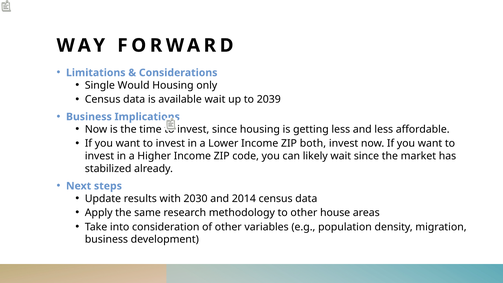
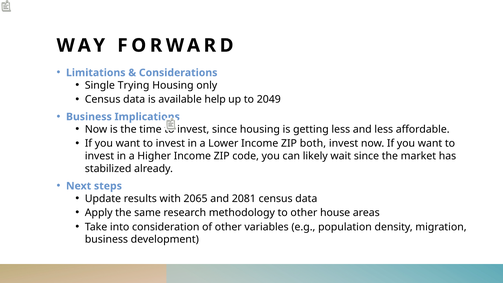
Would: Would -> Trying (134, 85)
available wait: wait -> help (215, 99)
2039: 2039 -> 2049 (269, 99)
2030: 2030 -> 2065 (196, 199)
2014: 2014 -> 2081 (244, 199)
